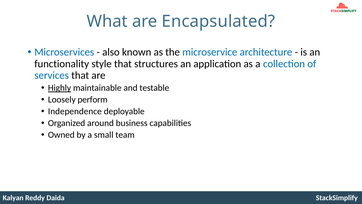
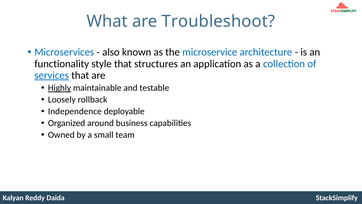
Encapsulated: Encapsulated -> Troubleshoot (218, 21)
services underline: none -> present (52, 75)
perform: perform -> rollback (93, 100)
